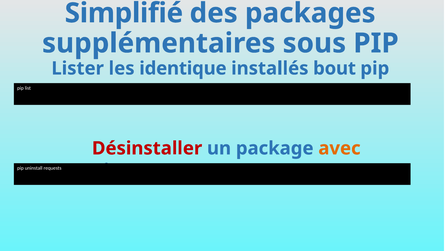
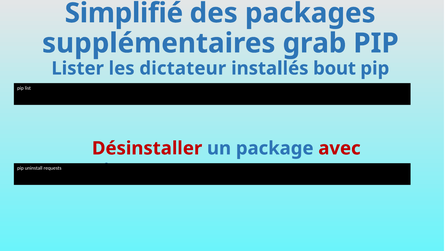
sous: sous -> grab (314, 43)
identique: identique -> dictateur (183, 68)
avec colour: orange -> red (339, 148)
